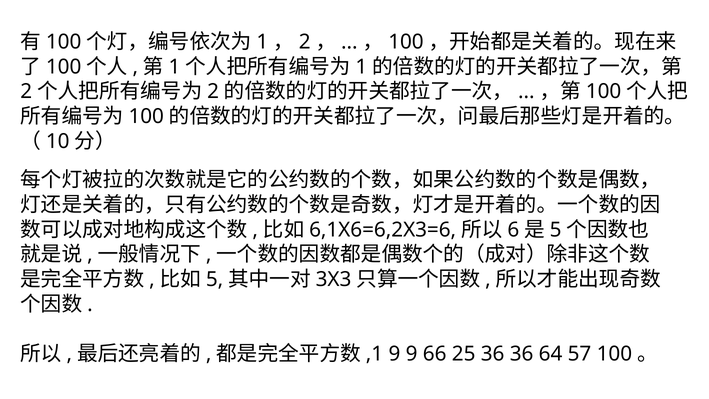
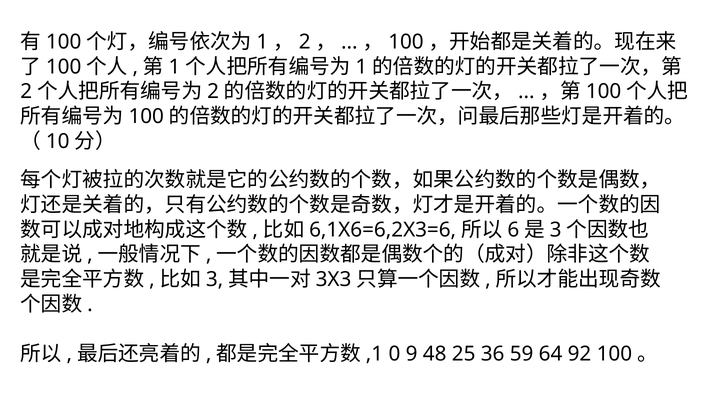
5: 5 -> 3 (556, 230)
5: 5 -> 3 (215, 279)
9: 9 -> 0 (394, 354)
66: 66 -> 48 (435, 354)
36 36: 36 -> 59 (522, 354)
57: 57 -> 92 (580, 354)
